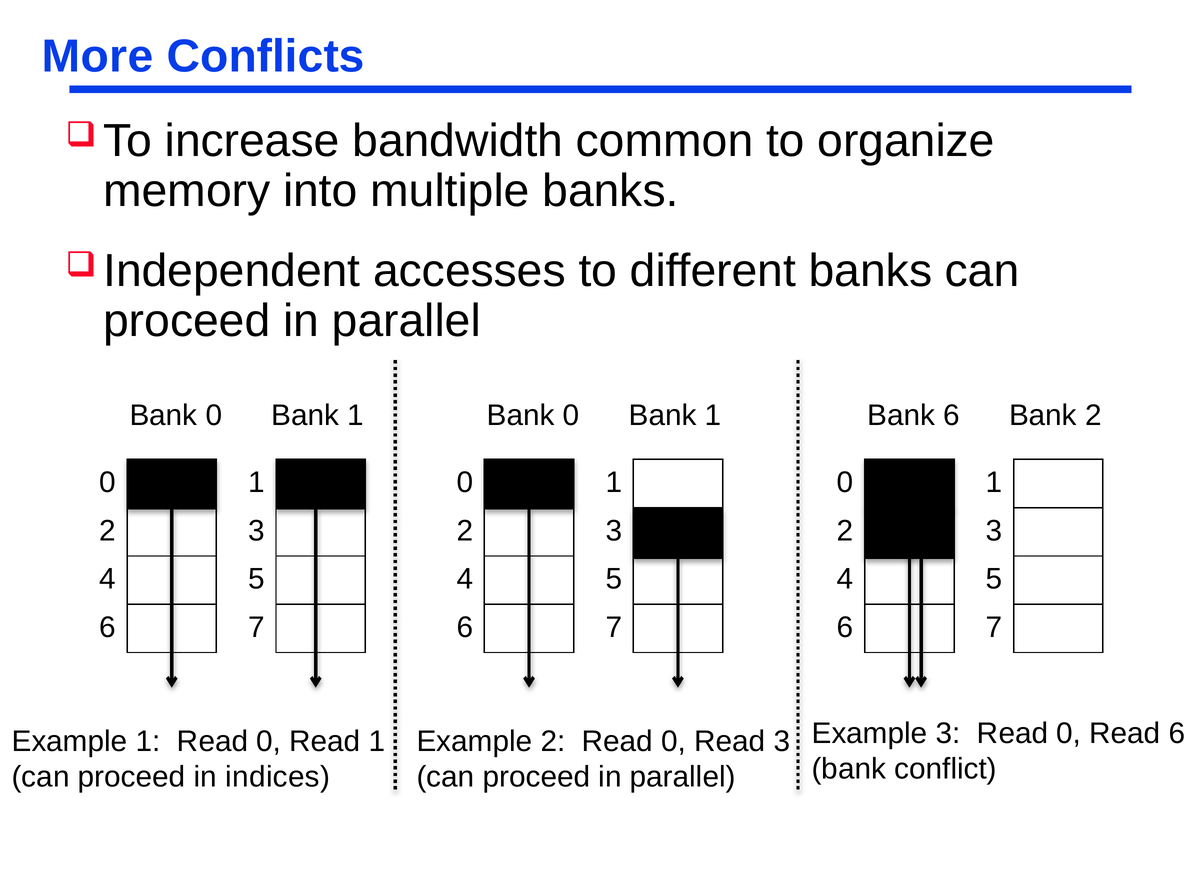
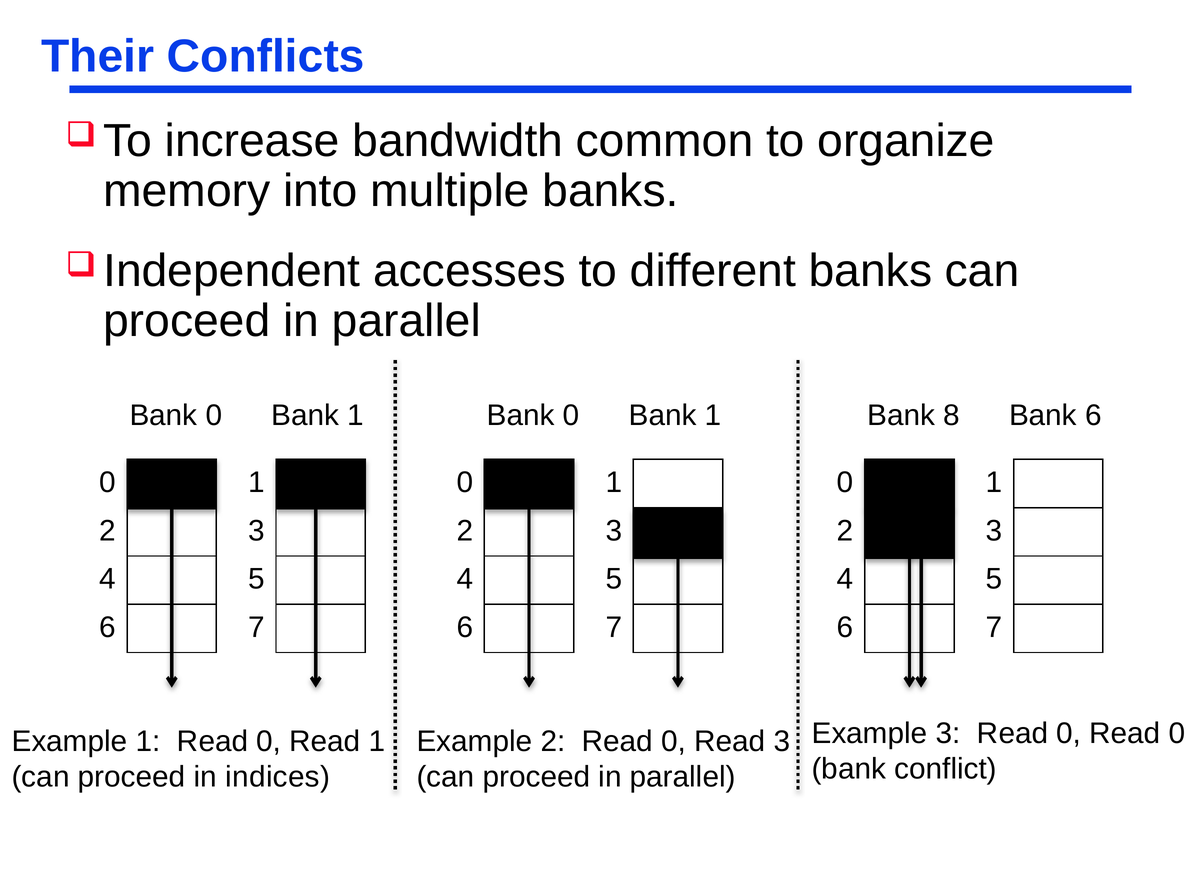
More: More -> Their (98, 56)
Bank 6: 6 -> 8 (952, 416)
Bank 2: 2 -> 6 (1093, 416)
0 Read 6: 6 -> 0 (1177, 733)
